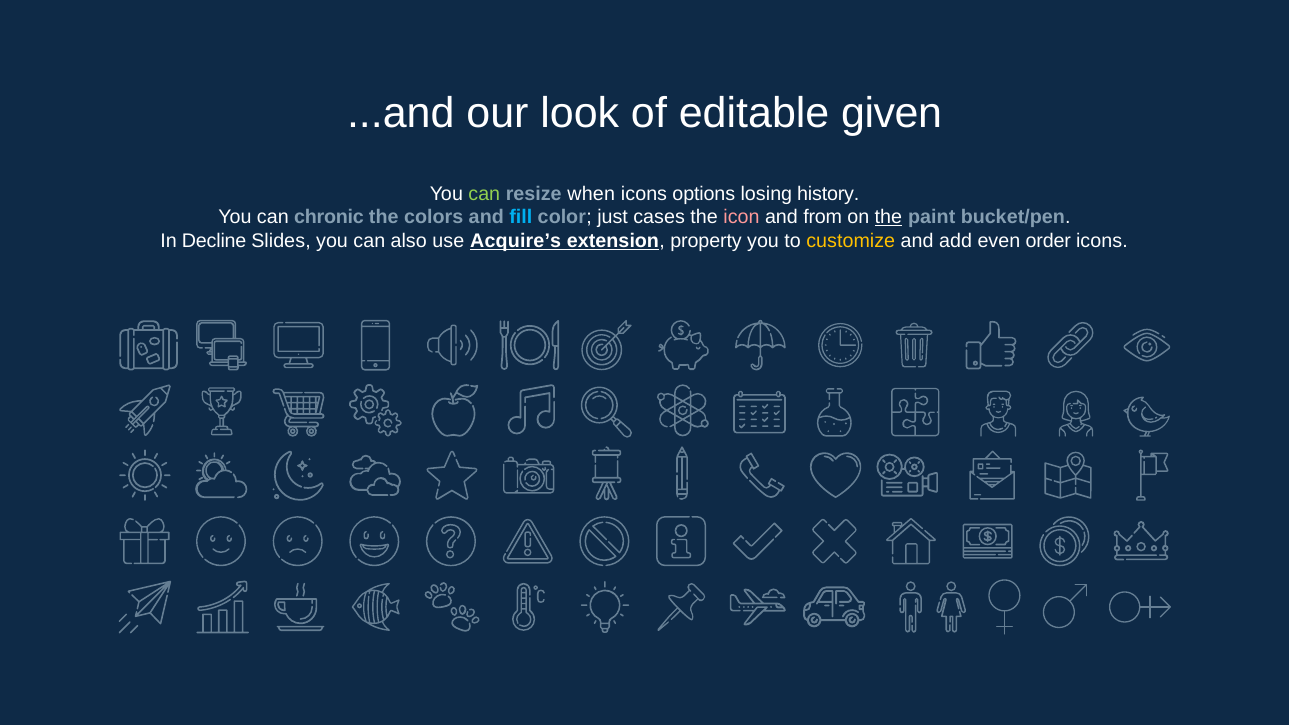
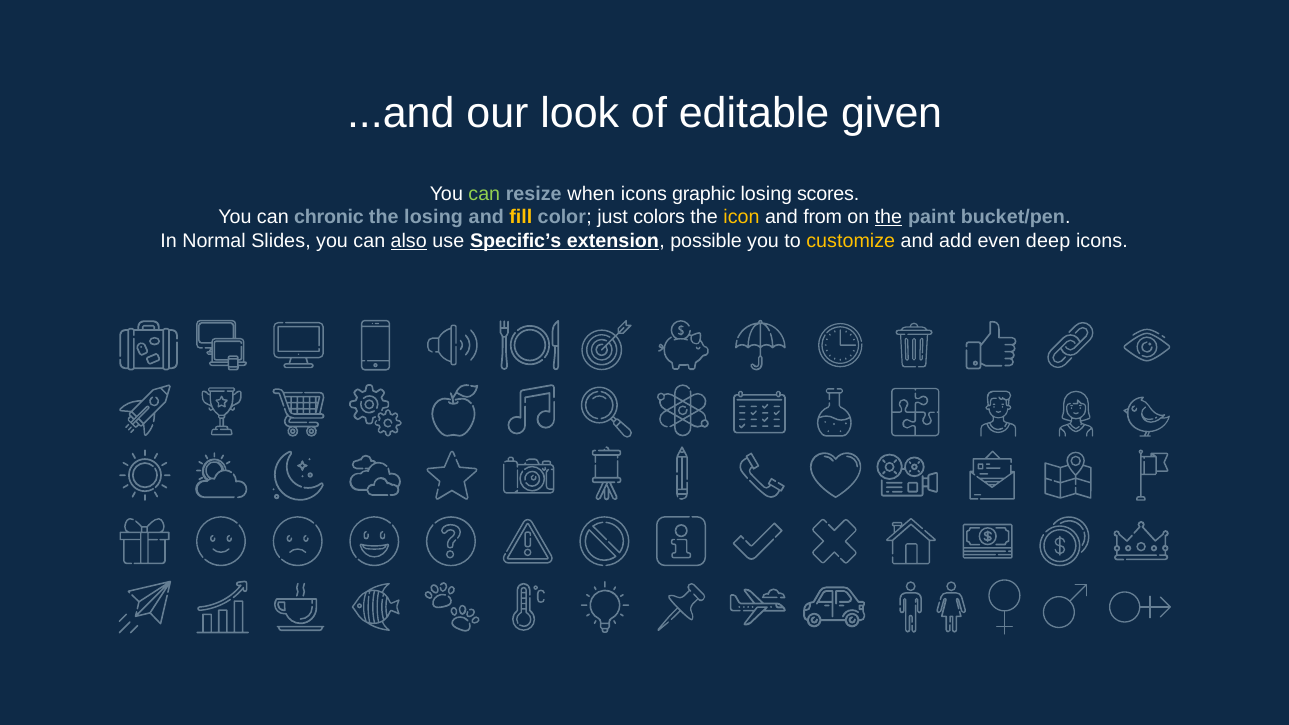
options: options -> graphic (704, 194)
history: history -> scores (828, 194)
the colors: colors -> losing (434, 217)
fill colour: light blue -> yellow (521, 217)
cases: cases -> colors (659, 217)
icon colour: pink -> yellow (741, 217)
Decline: Decline -> Normal (214, 241)
also underline: none -> present (409, 241)
Acquire’s: Acquire’s -> Specific’s (516, 241)
property: property -> possible (706, 241)
order: order -> deep (1048, 241)
